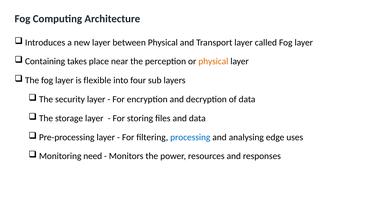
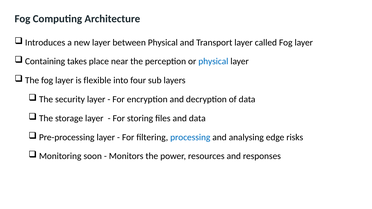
physical colour: orange -> blue (213, 62)
uses: uses -> risks (295, 137)
need: need -> soon (93, 156)
